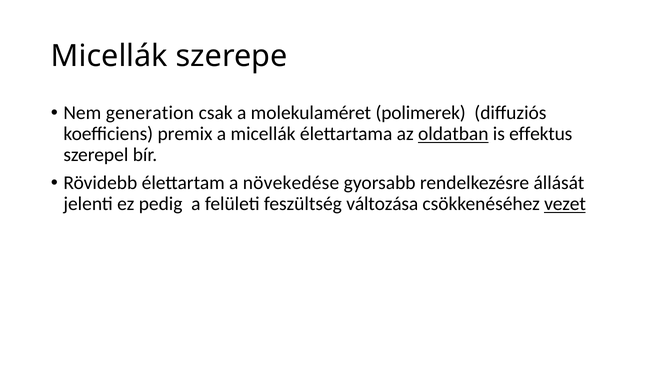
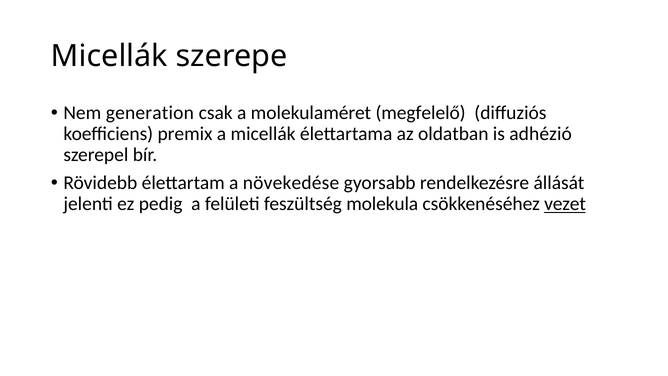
polimerek: polimerek -> megfelelő (421, 113)
oldatban underline: present -> none (453, 134)
effektus: effektus -> adhézió (541, 134)
változása: változása -> molekula (382, 204)
